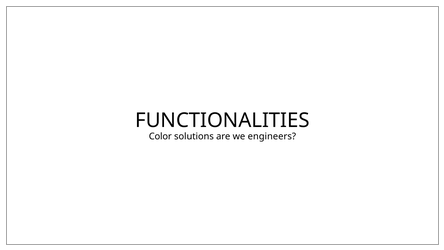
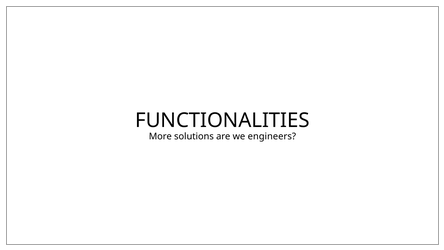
Color: Color -> More (160, 136)
